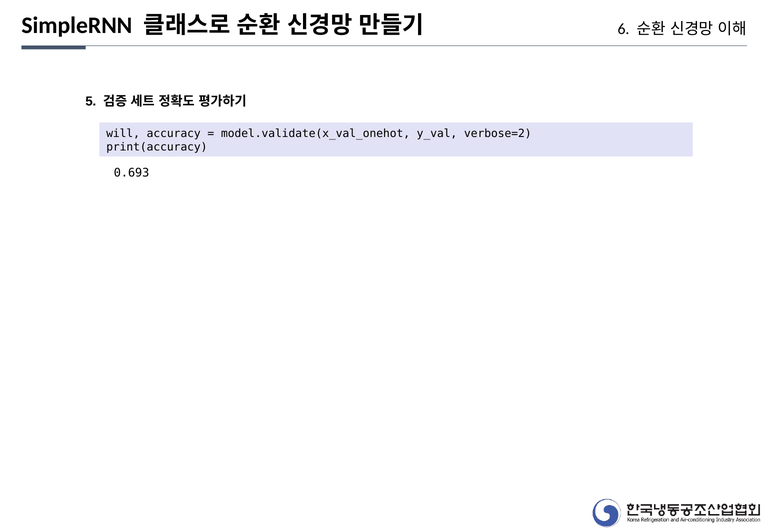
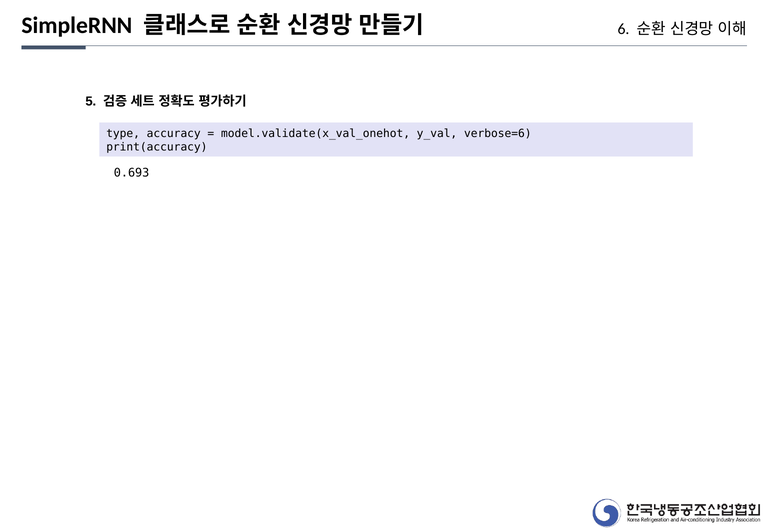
will: will -> type (123, 134)
verbose=2: verbose=2 -> verbose=6 (498, 134)
